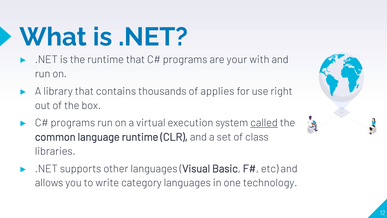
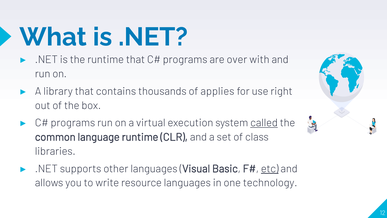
your: your -> over (237, 60)
etc underline: none -> present (270, 168)
category: category -> resource (141, 183)
